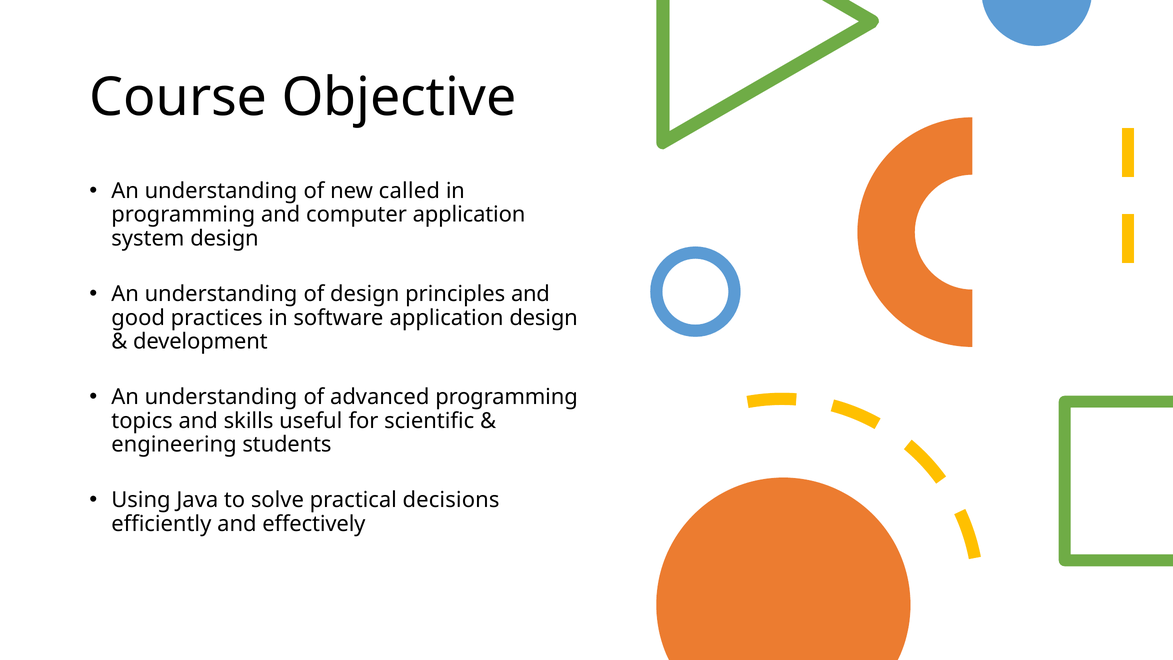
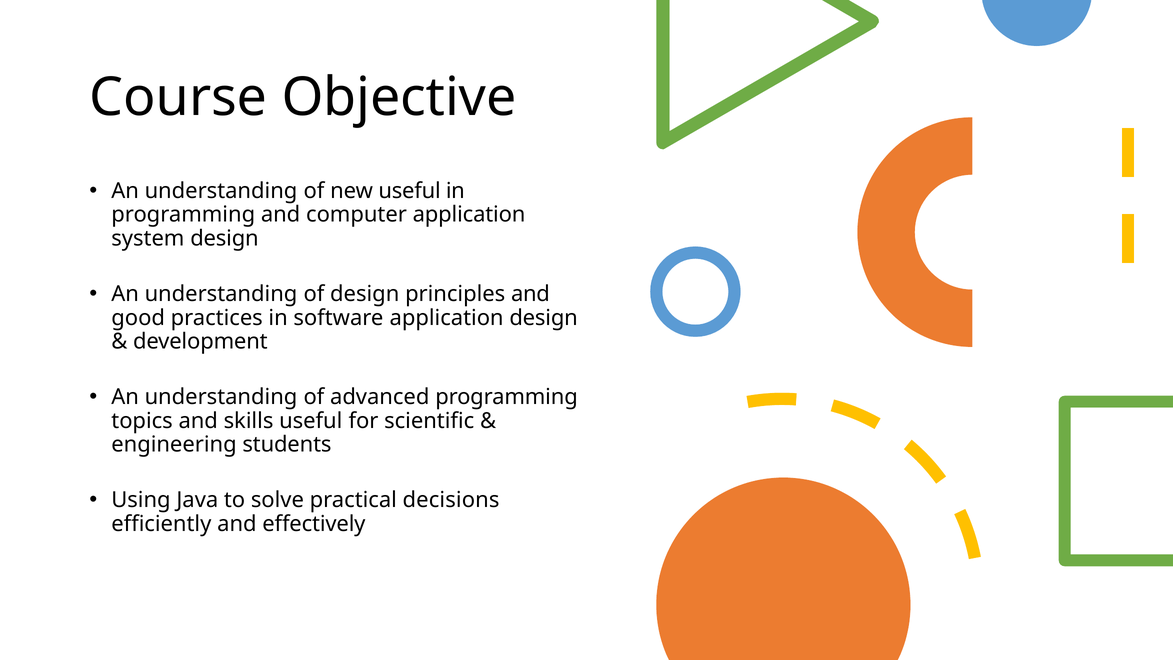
new called: called -> useful (410, 191)
